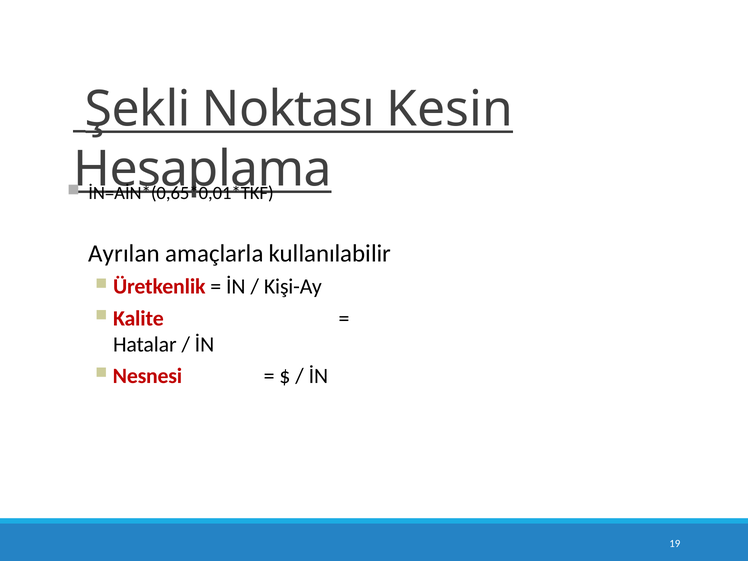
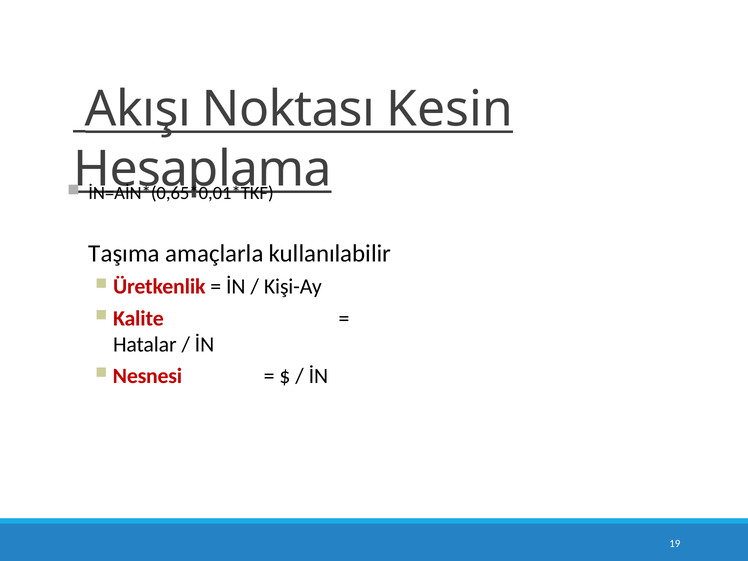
Şekli: Şekli -> Akışı (138, 109)
Ayrılan: Ayrılan -> Taşıma (124, 254)
